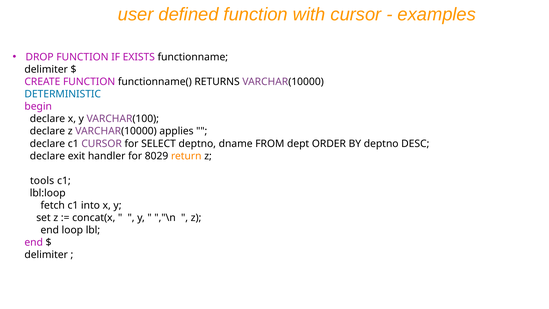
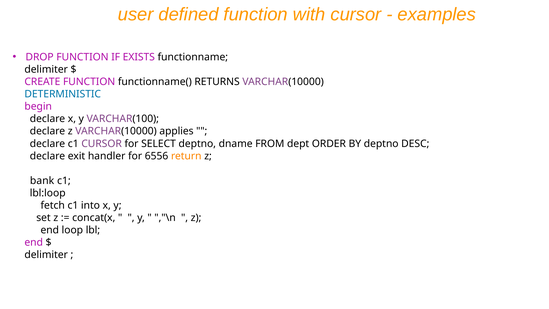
8029: 8029 -> 6556 (157, 156)
tools: tools -> bank (42, 181)
